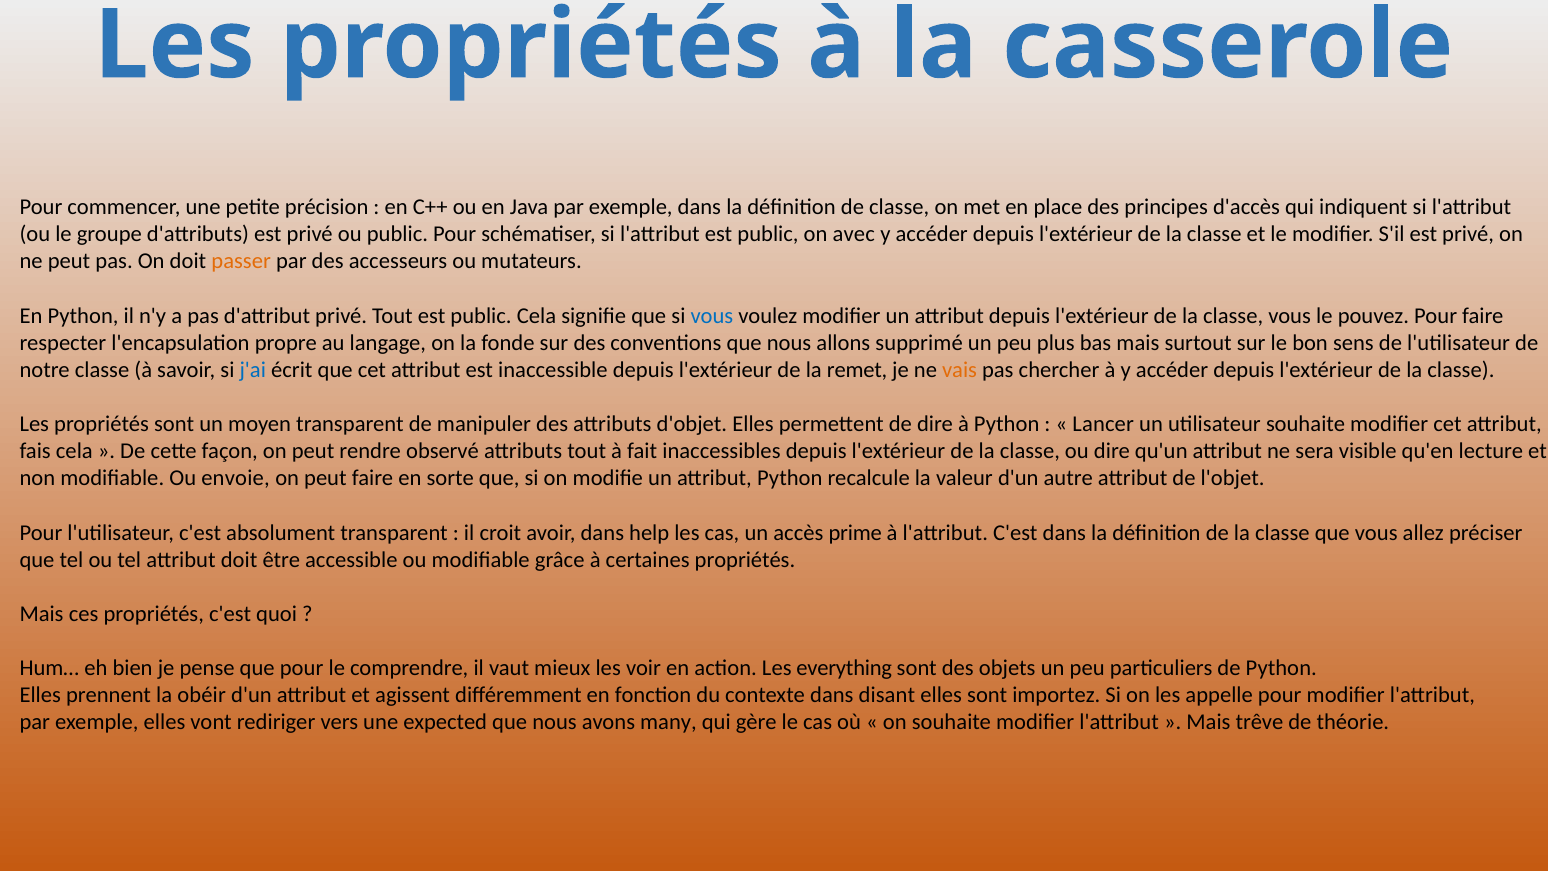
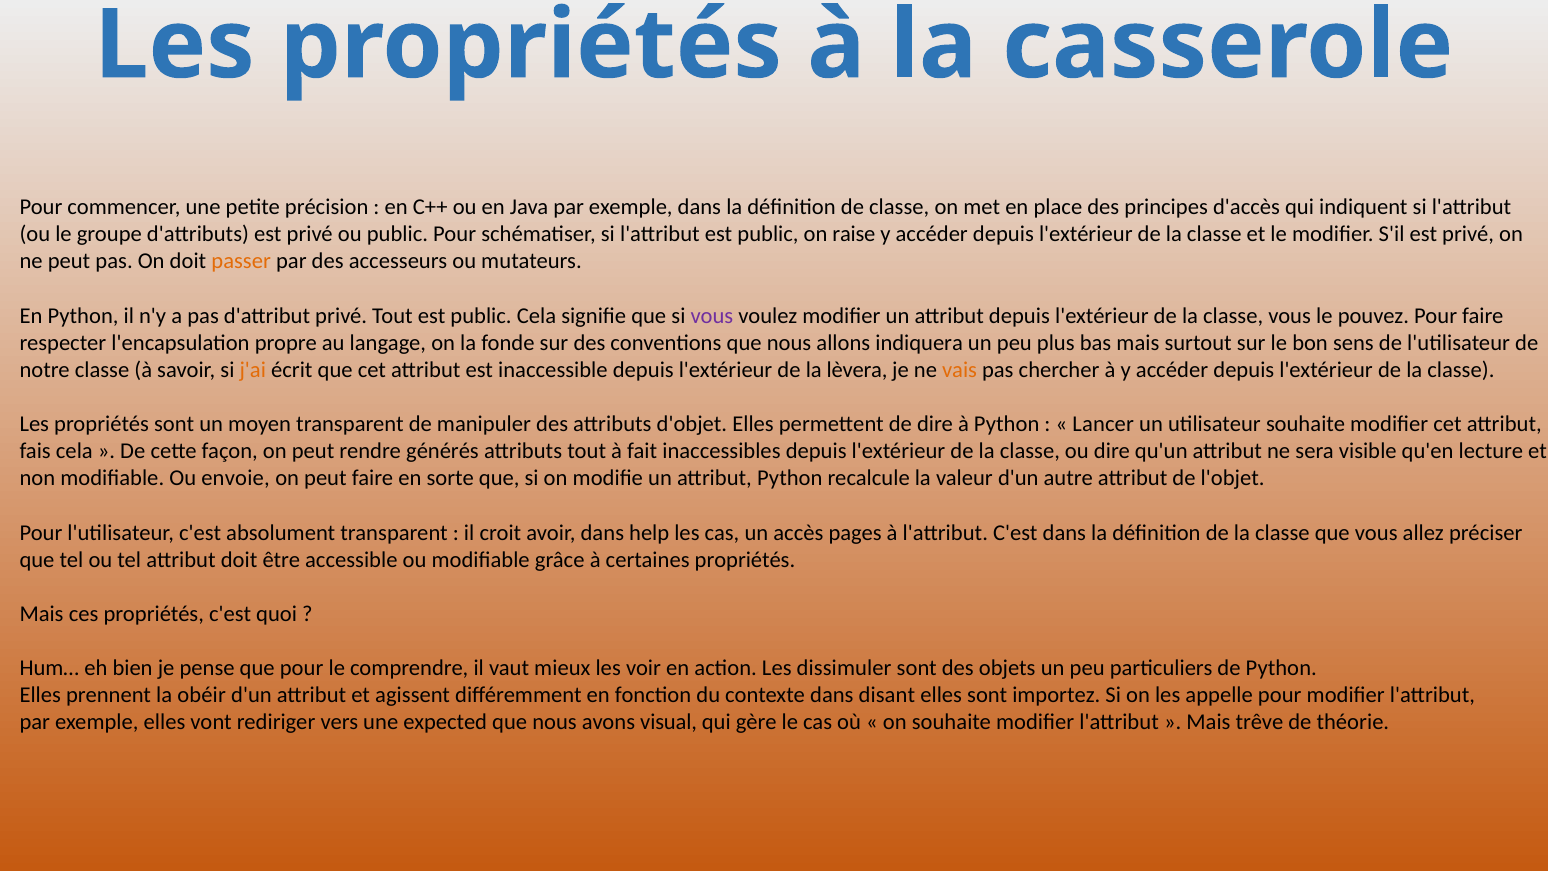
avec: avec -> raise (854, 234)
vous colour: blue -> purple (712, 316)
supprimé: supprimé -> indiquera (919, 343)
j'ai colour: blue -> orange (253, 370)
remet: remet -> lèvera (857, 370)
observé: observé -> générés (442, 451)
prime: prime -> pages (855, 532)
everything: everything -> dissimuler (844, 668)
many: many -> visual (669, 722)
